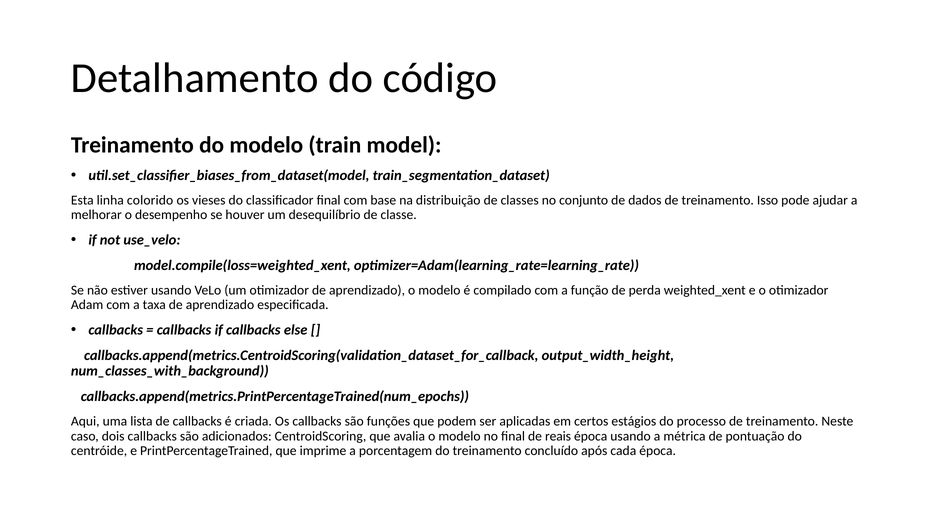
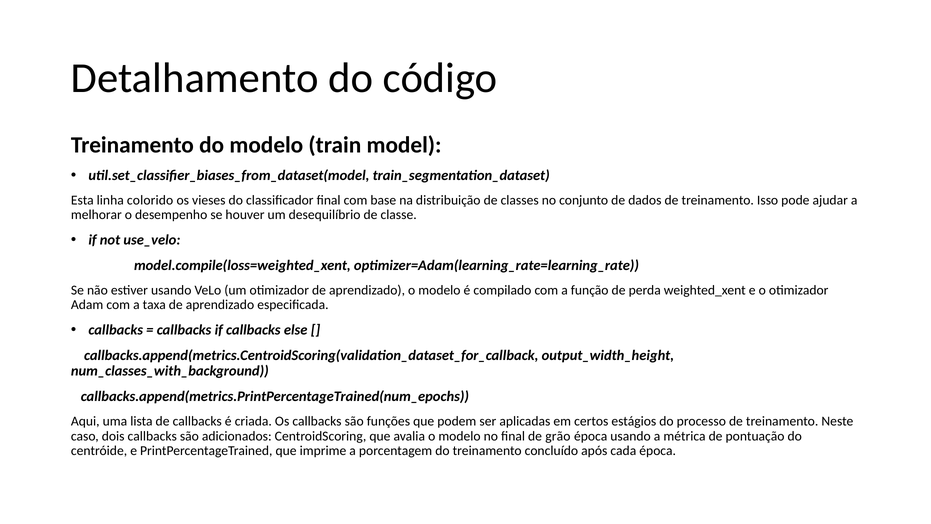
reais: reais -> grão (558, 436)
